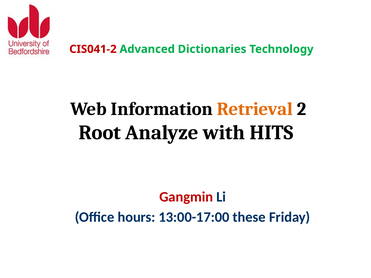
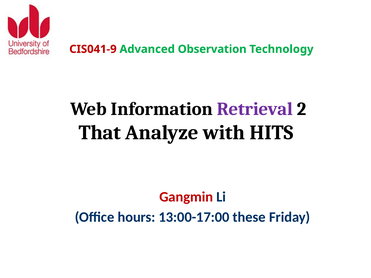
CIS041-2: CIS041-2 -> CIS041-9 (93, 49)
Dictionaries: Dictionaries -> Observation (212, 49)
Retrieval colour: orange -> purple (255, 109)
Root: Root -> That (100, 133)
